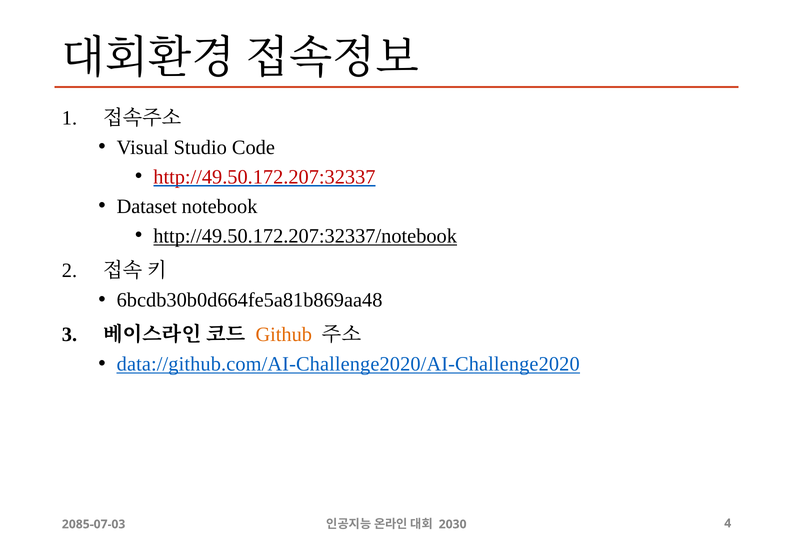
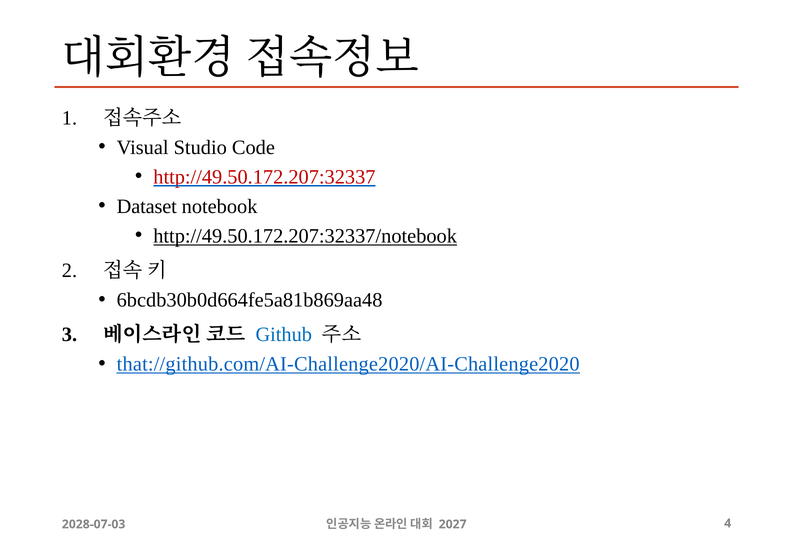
Github colour: orange -> blue (284, 335)
data://github.com/AI-Challenge2020/AI-Challenge2020: data://github.com/AI-Challenge2020/AI-Challenge2020 -> that://github.com/AI-Challenge2020/AI-Challenge2020 (348, 364)
2085-07-03: 2085-07-03 -> 2028-07-03 (94, 524)
2030: 2030 -> 2027 (453, 524)
